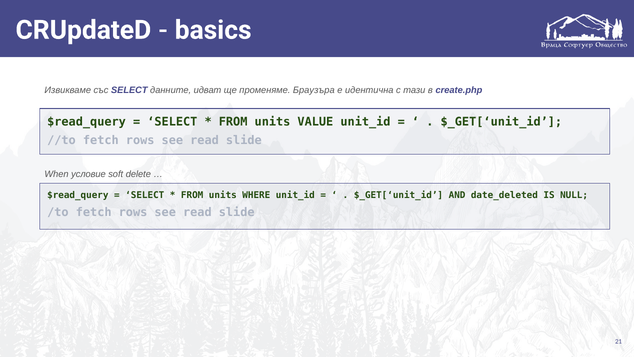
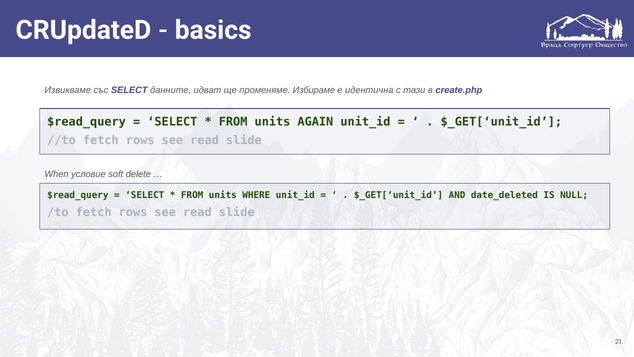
Браузъра: Браузъра -> Избираме (314, 90)
VALUE: VALUE -> AGAIN (315, 122)
